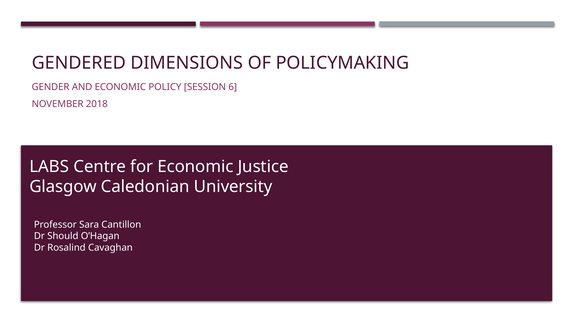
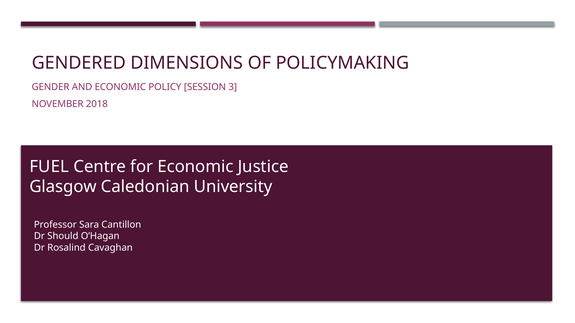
6: 6 -> 3 (233, 87)
LABS: LABS -> FUEL (49, 167)
